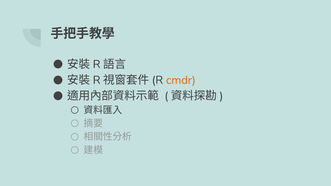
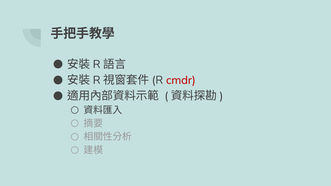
cmdr colour: orange -> red (181, 80)
